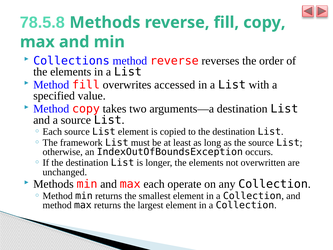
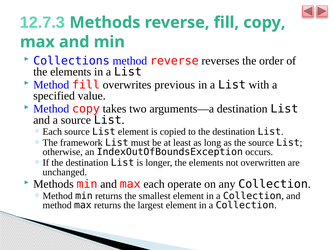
78.5.8: 78.5.8 -> 12.7.3 (42, 22)
accessed: accessed -> previous (175, 85)
